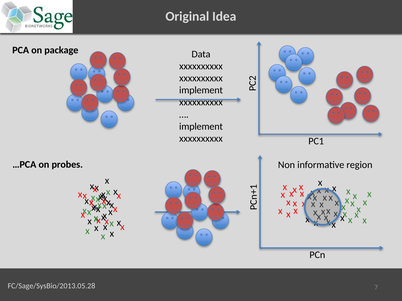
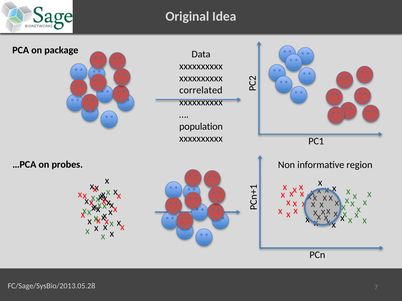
implement: implement -> correlated (201, 90)
implement: implement -> population (201, 127)
